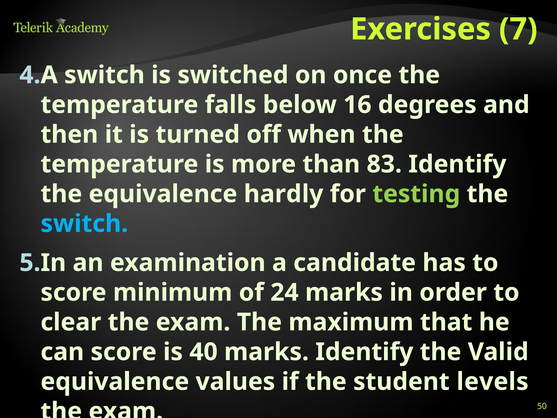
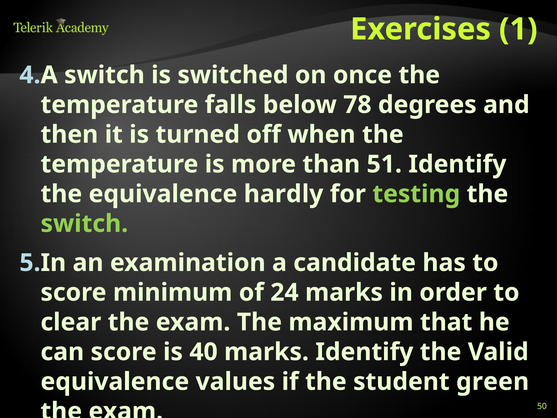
7: 7 -> 1 (518, 29)
16: 16 -> 78 (357, 105)
83: 83 -> 51 (384, 164)
switch colour: light blue -> light green (84, 224)
levels: levels -> green (493, 381)
